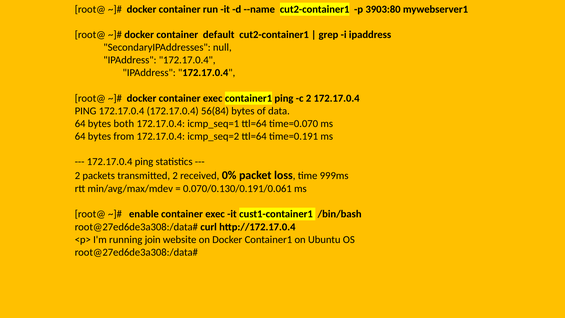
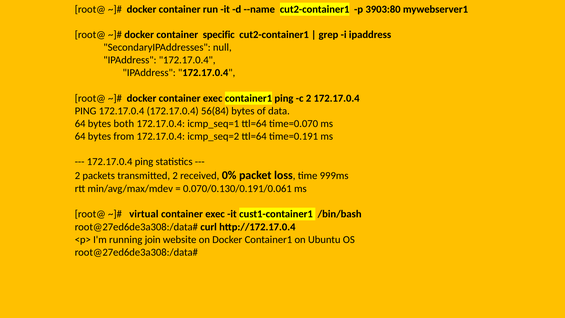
default: default -> specific (219, 35)
enable: enable -> virtual (144, 214)
